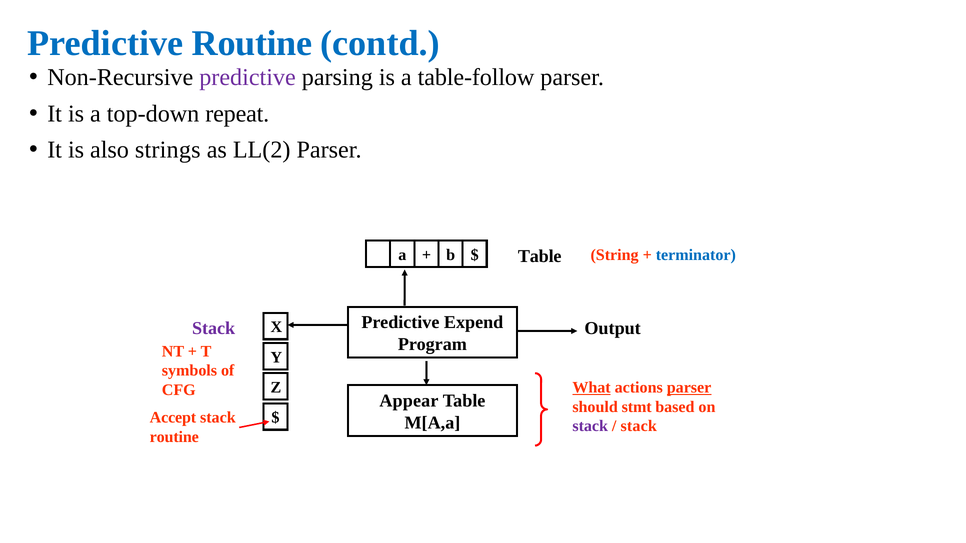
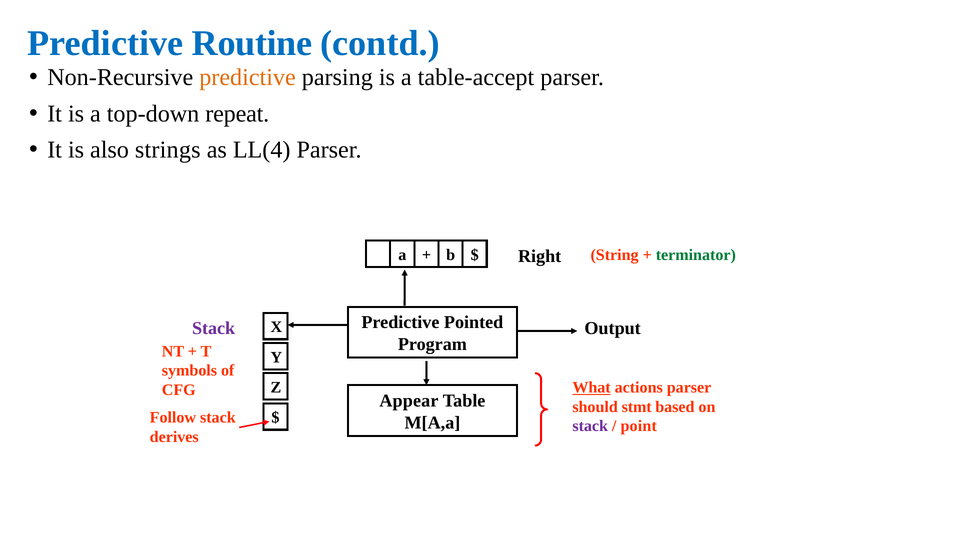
predictive colour: purple -> orange (248, 78)
table-follow: table-follow -> table-accept (476, 78)
LL(2: LL(2 -> LL(4 (262, 150)
terminator colour: blue -> green (696, 255)
Table: Table -> Right (540, 256)
Expend: Expend -> Pointed (474, 323)
parser underline: present -> none (689, 388)
Accept: Accept -> Follow (173, 418)
stack: stack -> point (639, 426)
routine: routine -> derives (174, 437)
